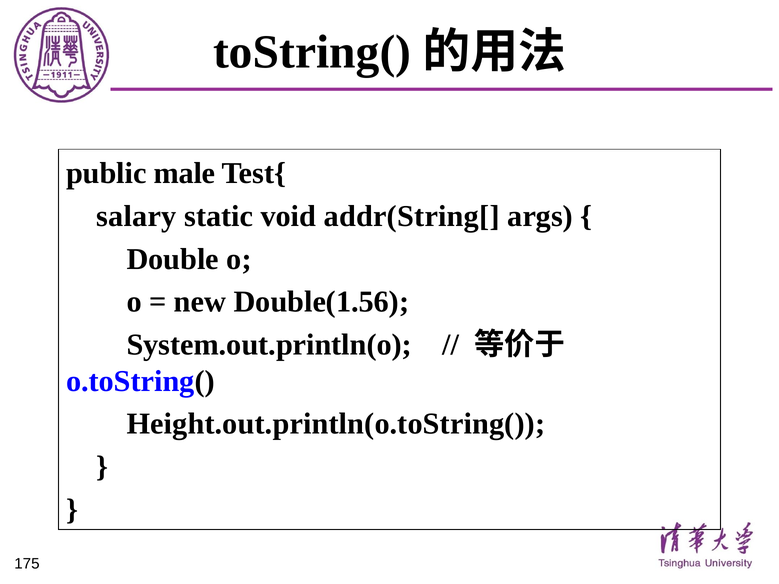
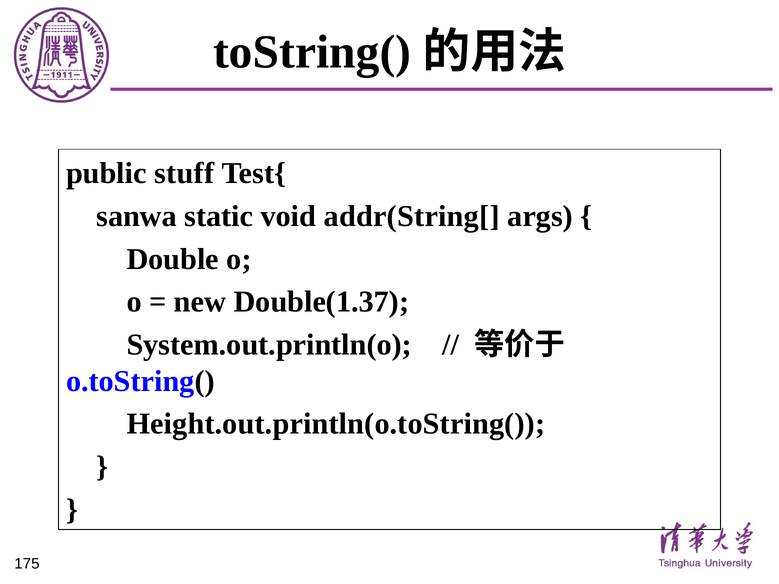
male: male -> stuff (184, 173)
salary: salary -> sanwa (137, 216)
Double(1.56: Double(1.56 -> Double(1.37 (321, 302)
